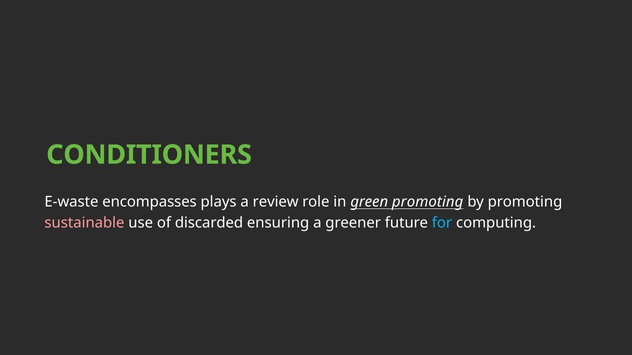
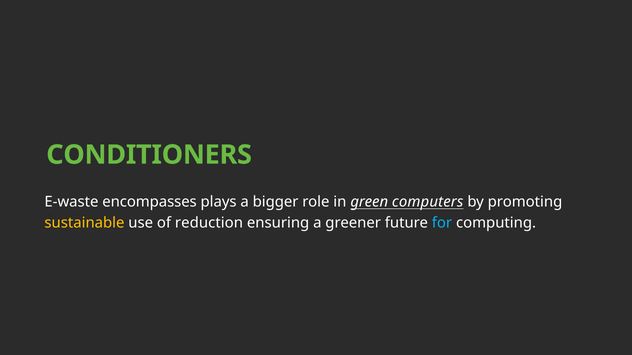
review: review -> bigger (276, 202)
green promoting: promoting -> computers (428, 202)
sustainable colour: pink -> yellow (84, 223)
discarded: discarded -> reduction (209, 223)
